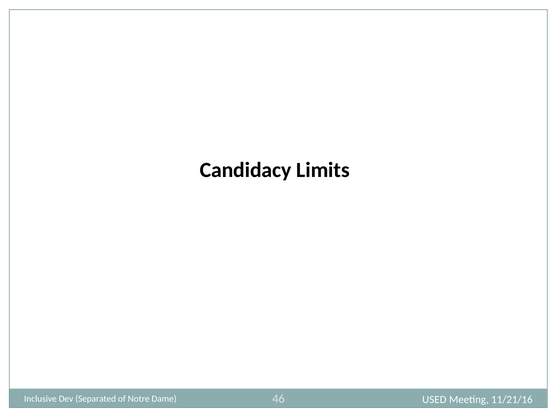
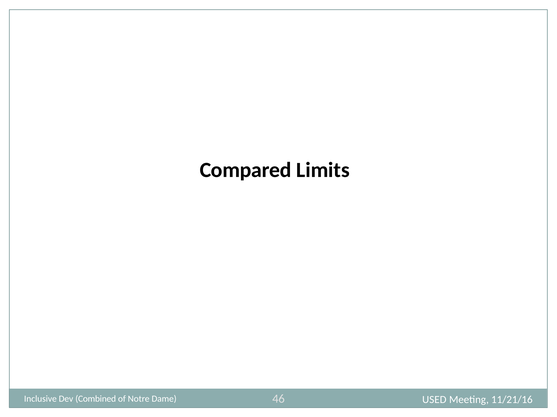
Candidacy: Candidacy -> Compared (246, 170)
Separated: Separated -> Combined (96, 399)
